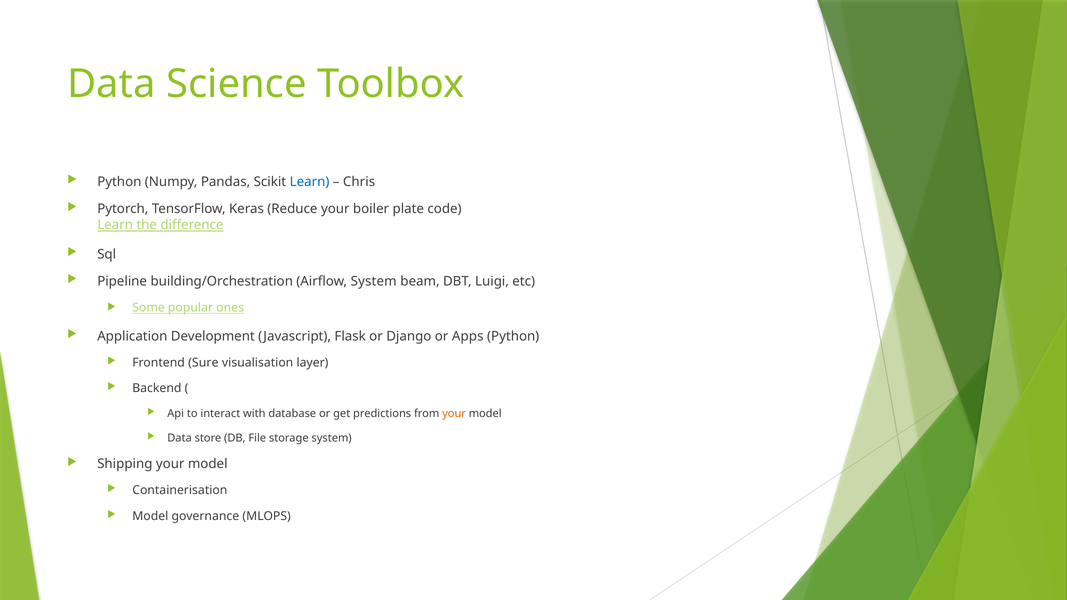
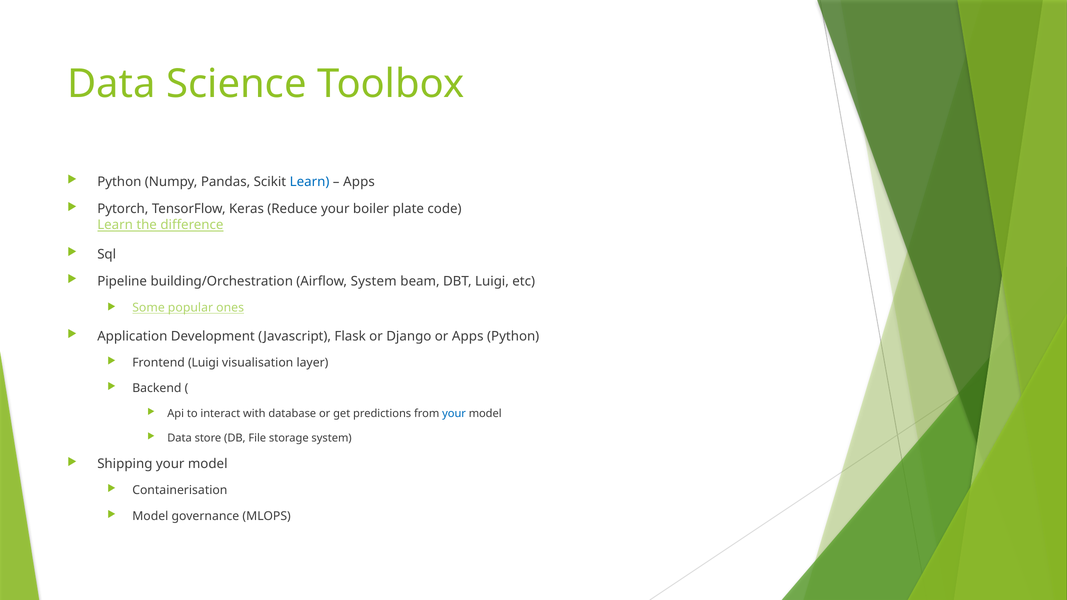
Chris: Chris -> Apps (359, 182)
Frontend Sure: Sure -> Luigi (203, 363)
your colour: orange -> blue (454, 414)
